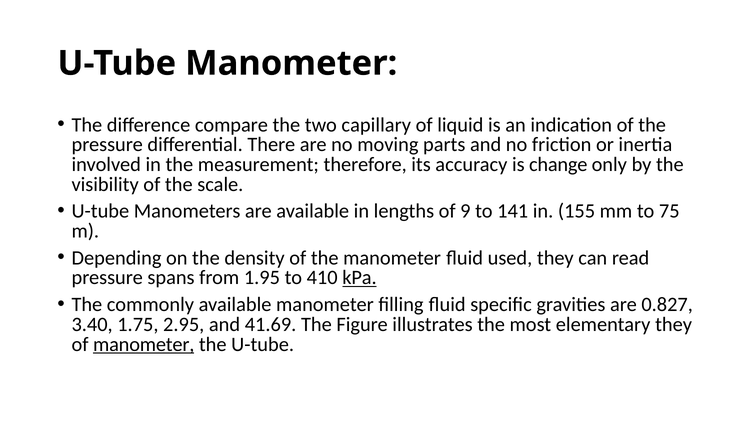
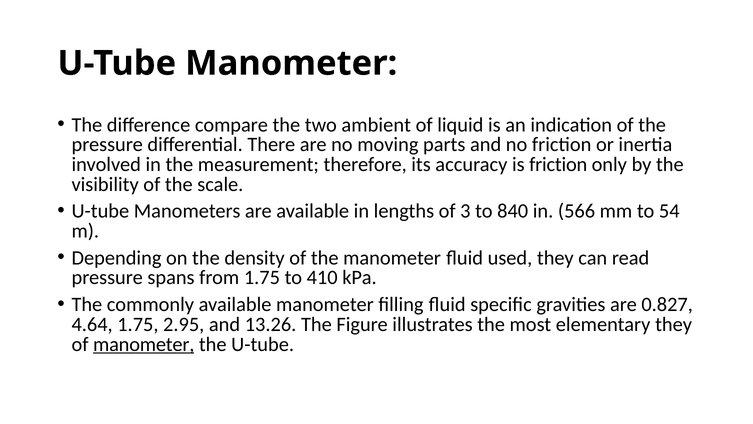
capillary: capillary -> ambient (376, 125)
is change: change -> friction (558, 164)
9: 9 -> 3 (465, 211)
141: 141 -> 840 (513, 211)
155: 155 -> 566 (577, 211)
75: 75 -> 54 (669, 211)
from 1.95: 1.95 -> 1.75 (262, 277)
kPa underline: present -> none (359, 277)
3.40: 3.40 -> 4.64 (92, 324)
41.69: 41.69 -> 13.26 (271, 324)
